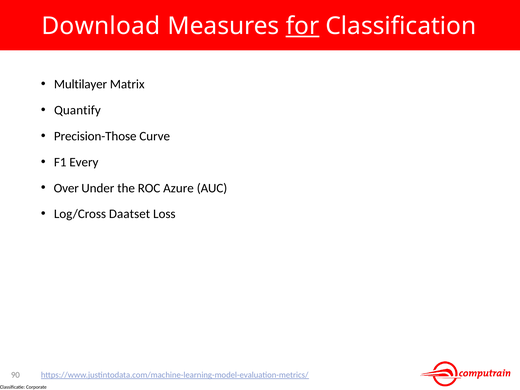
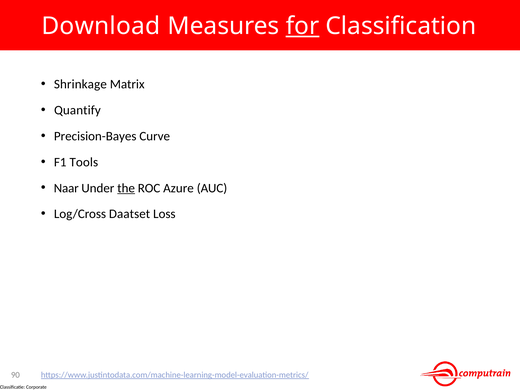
Multilayer: Multilayer -> Shrinkage (80, 84)
Precision-Those: Precision-Those -> Precision-Bayes (95, 136)
Every: Every -> Tools (84, 162)
Over: Over -> Naar (66, 188)
the underline: none -> present (126, 188)
